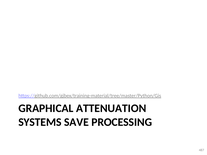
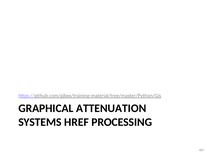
SAVE: SAVE -> HREF (76, 122)
